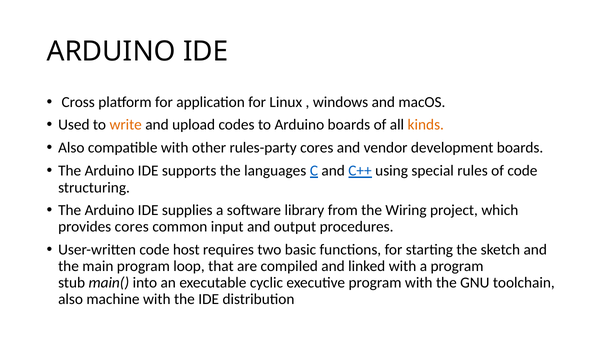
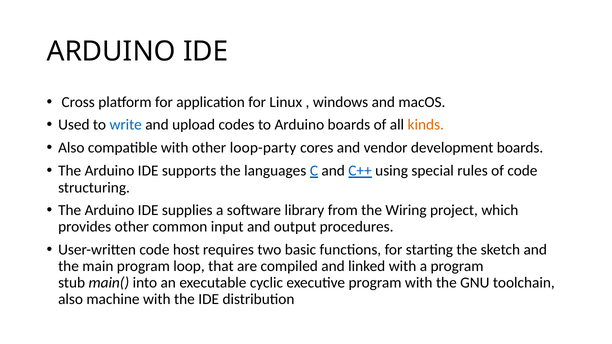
write colour: orange -> blue (126, 125)
rules-party: rules-party -> loop-party (263, 148)
provides cores: cores -> other (132, 227)
